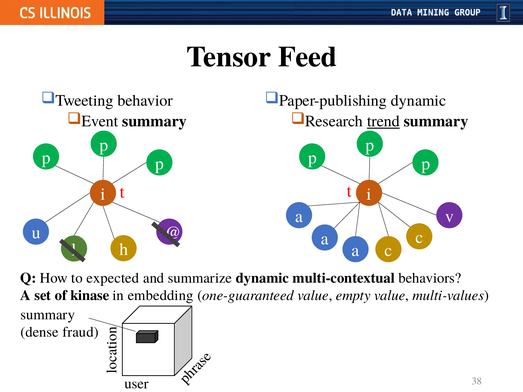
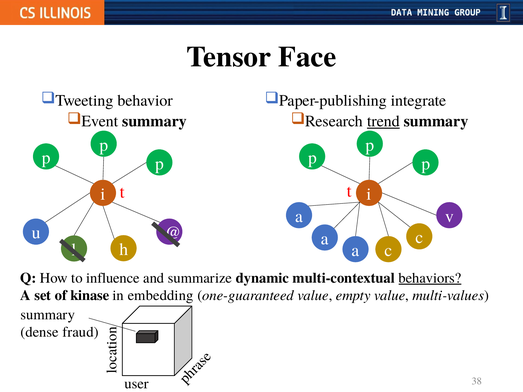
Feed: Feed -> Face (307, 57)
Paper-publishing dynamic: dynamic -> integrate (419, 101)
expected: expected -> influence (113, 278)
behaviors underline: none -> present (430, 278)
